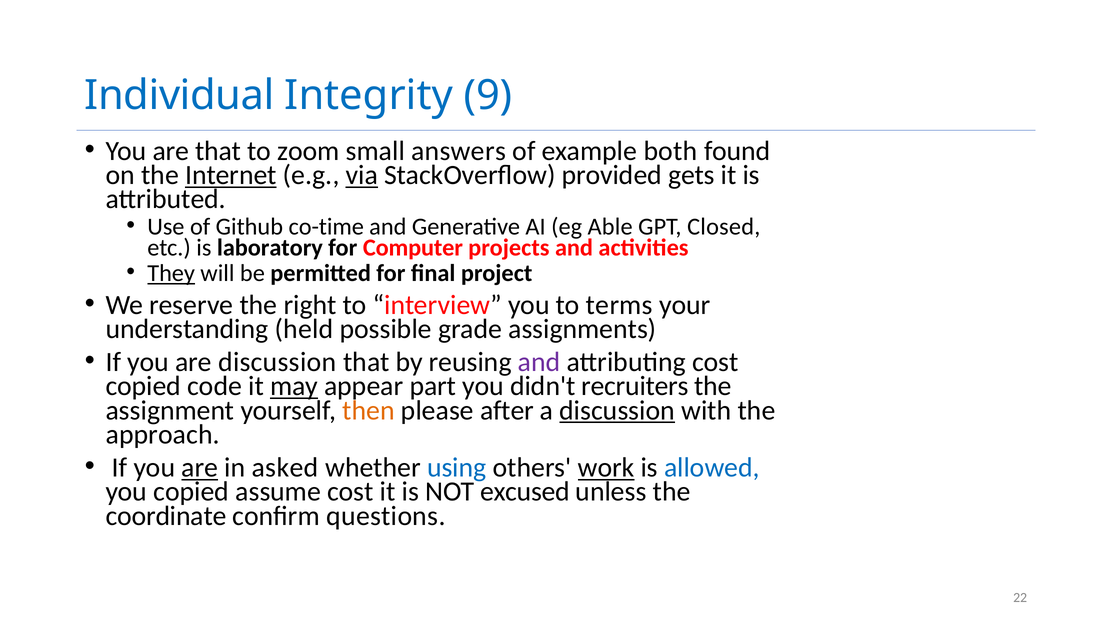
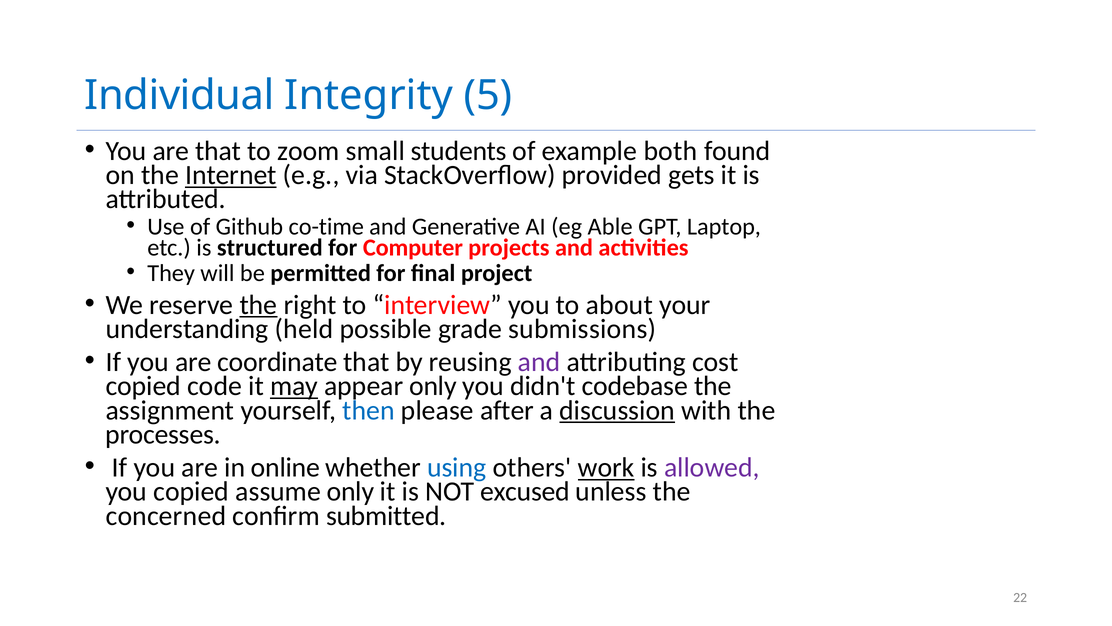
9: 9 -> 5 (488, 96)
answers: answers -> students (459, 151)
via underline: present -> none (362, 175)
Closed: Closed -> Laptop (724, 226)
laboratory: laboratory -> structured (270, 247)
They underline: present -> none (171, 273)
the underline: none -> present (258, 305)
terms: terms -> about (619, 305)
assignments: assignments -> submissions (582, 329)
are discussion: discussion -> coordinate (278, 362)
appear part: part -> only (433, 386)
recruiters: recruiters -> codebase (635, 386)
then colour: orange -> blue (369, 410)
approach: approach -> processes (163, 434)
are underline: present -> none (200, 467)
asked: asked -> online (285, 467)
allowed colour: blue -> purple (712, 467)
assume cost: cost -> only (350, 491)
coordinate: coordinate -> concerned (166, 515)
questions: questions -> submitted (386, 515)
